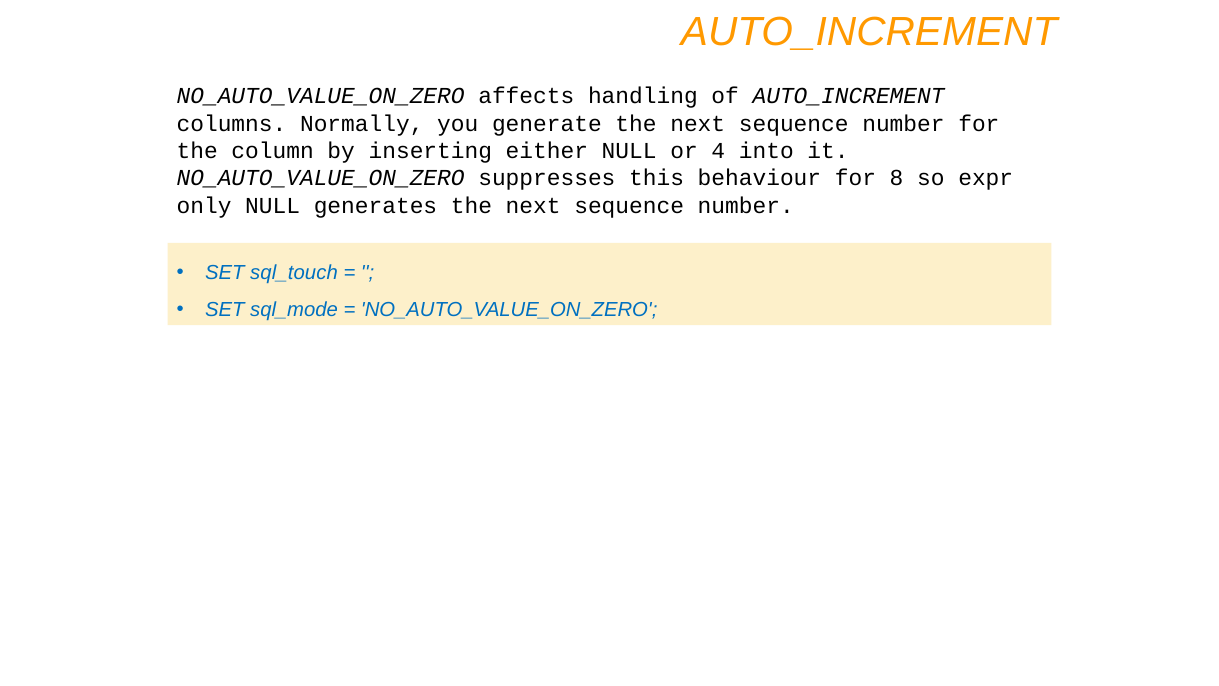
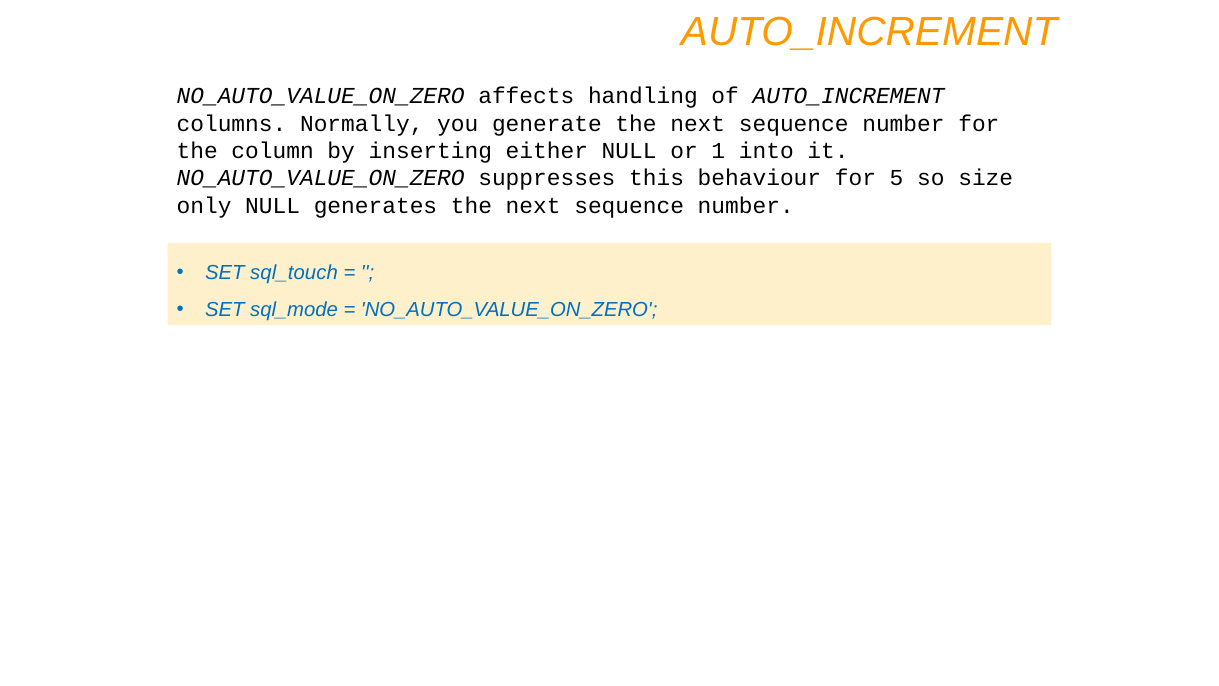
4: 4 -> 1 (718, 151)
8: 8 -> 5 (897, 178)
expr: expr -> size (986, 178)
